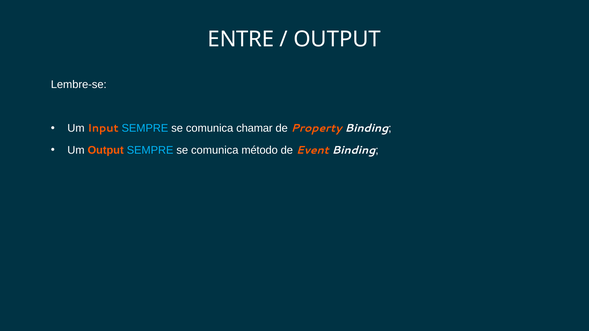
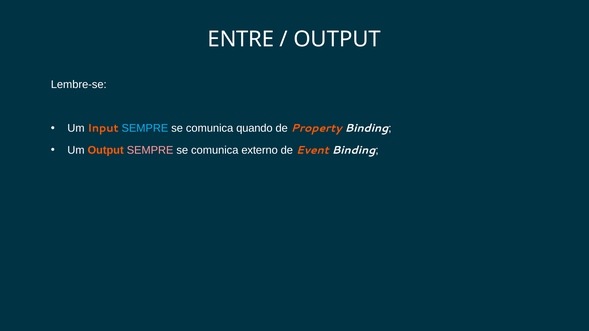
chamar: chamar -> quando (254, 128)
SEMPRE colour: light blue -> pink (150, 150)
método: método -> externo (260, 150)
